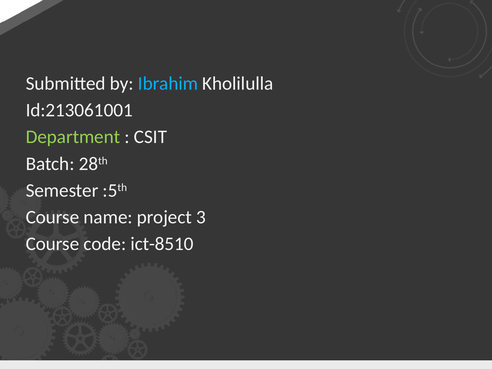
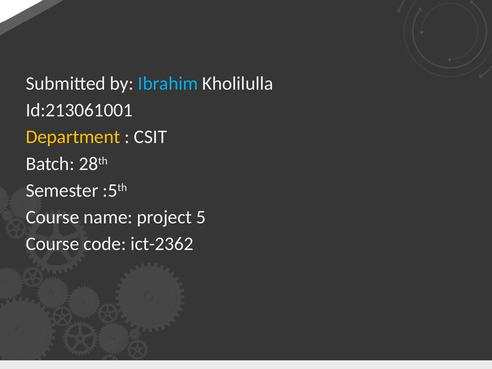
Department colour: light green -> yellow (73, 137)
3: 3 -> 5 (201, 217)
ict-8510: ict-8510 -> ict-2362 (162, 244)
